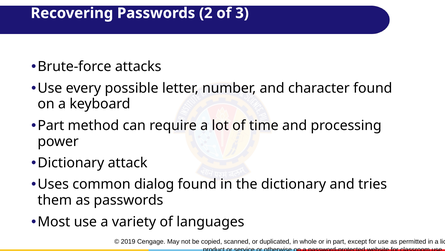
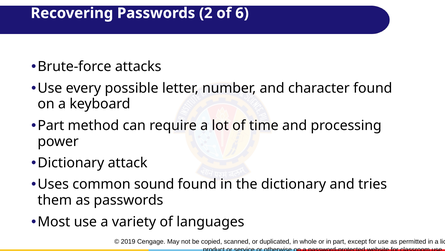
3: 3 -> 6 (242, 13)
dialog: dialog -> sound (154, 184)
